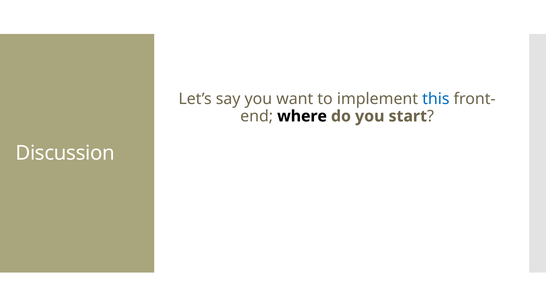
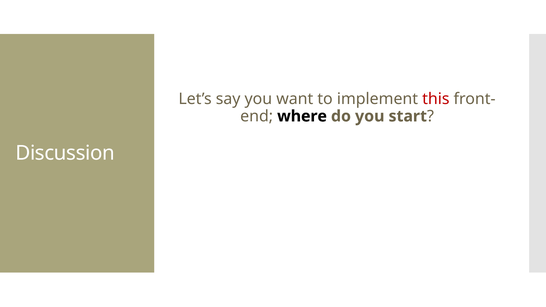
this colour: blue -> red (436, 99)
